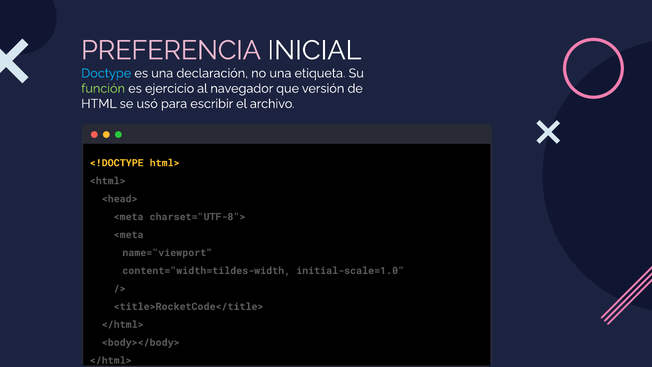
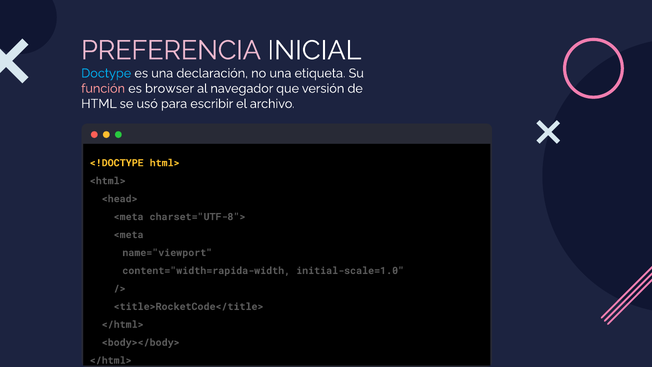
función colour: light green -> pink (103, 88)
ejercicio: ejercicio -> browser (170, 88)
content="width=tildes-width: content="width=tildes-width -> content="width=rapida-width (206, 271)
